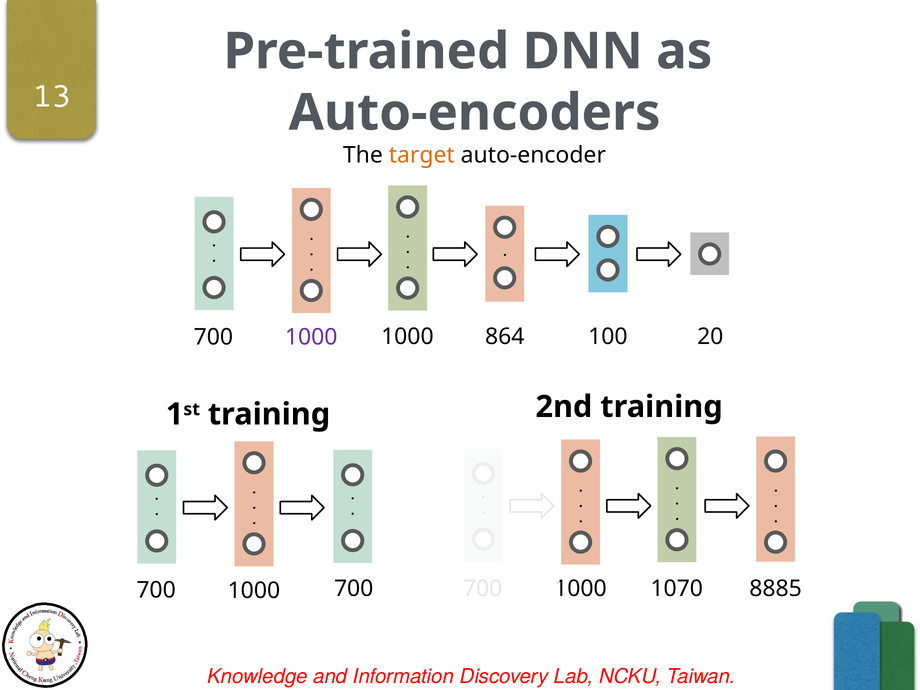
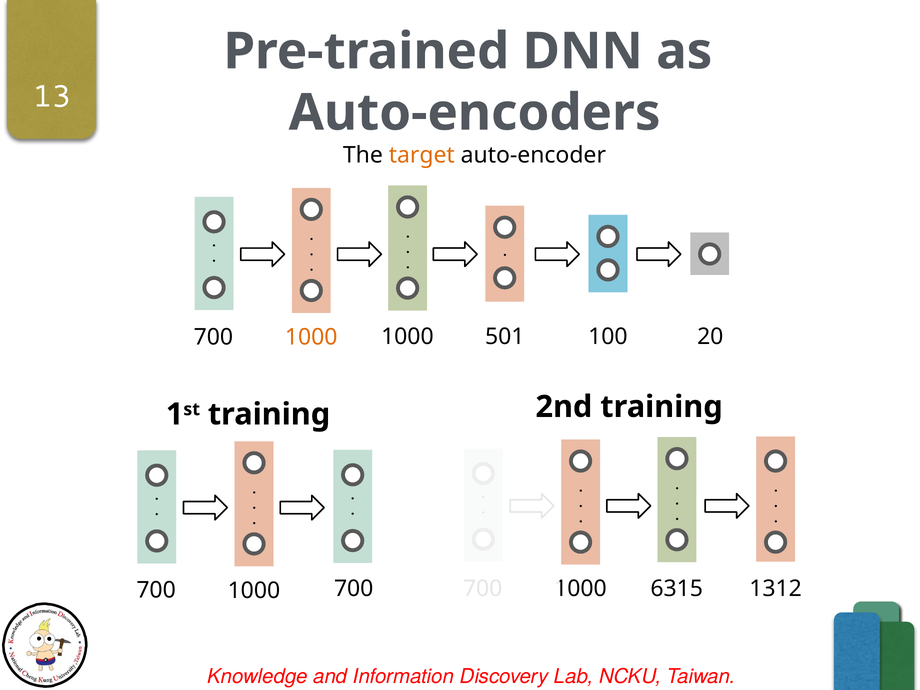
1000 colour: purple -> orange (311, 337)
864: 864 -> 501 (505, 337)
1070: 1070 -> 6315 (677, 588)
8885: 8885 -> 1312 (776, 589)
